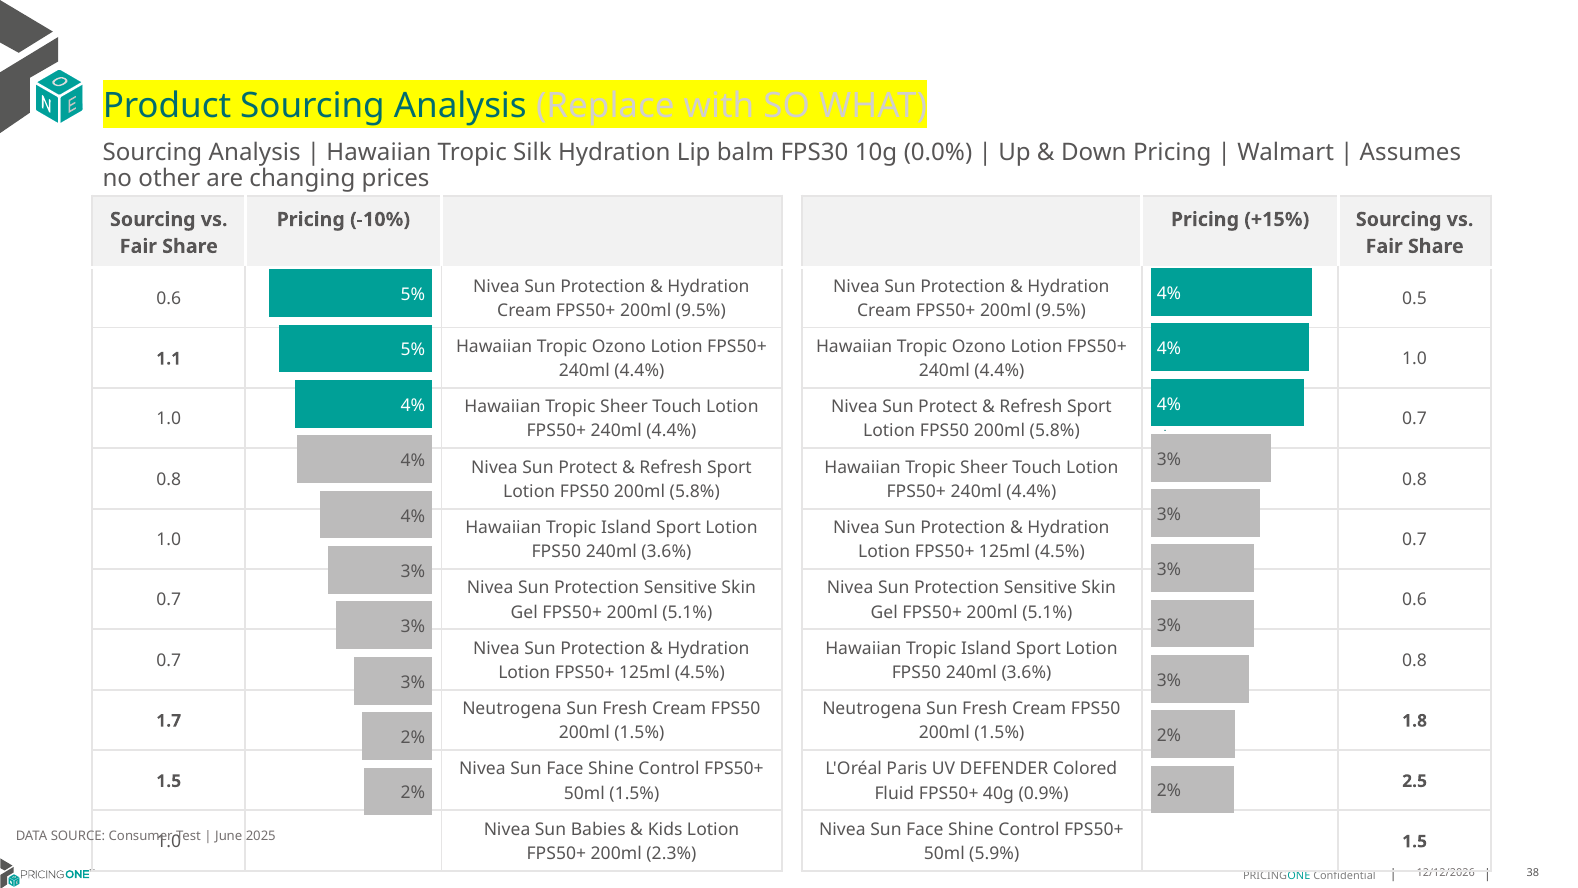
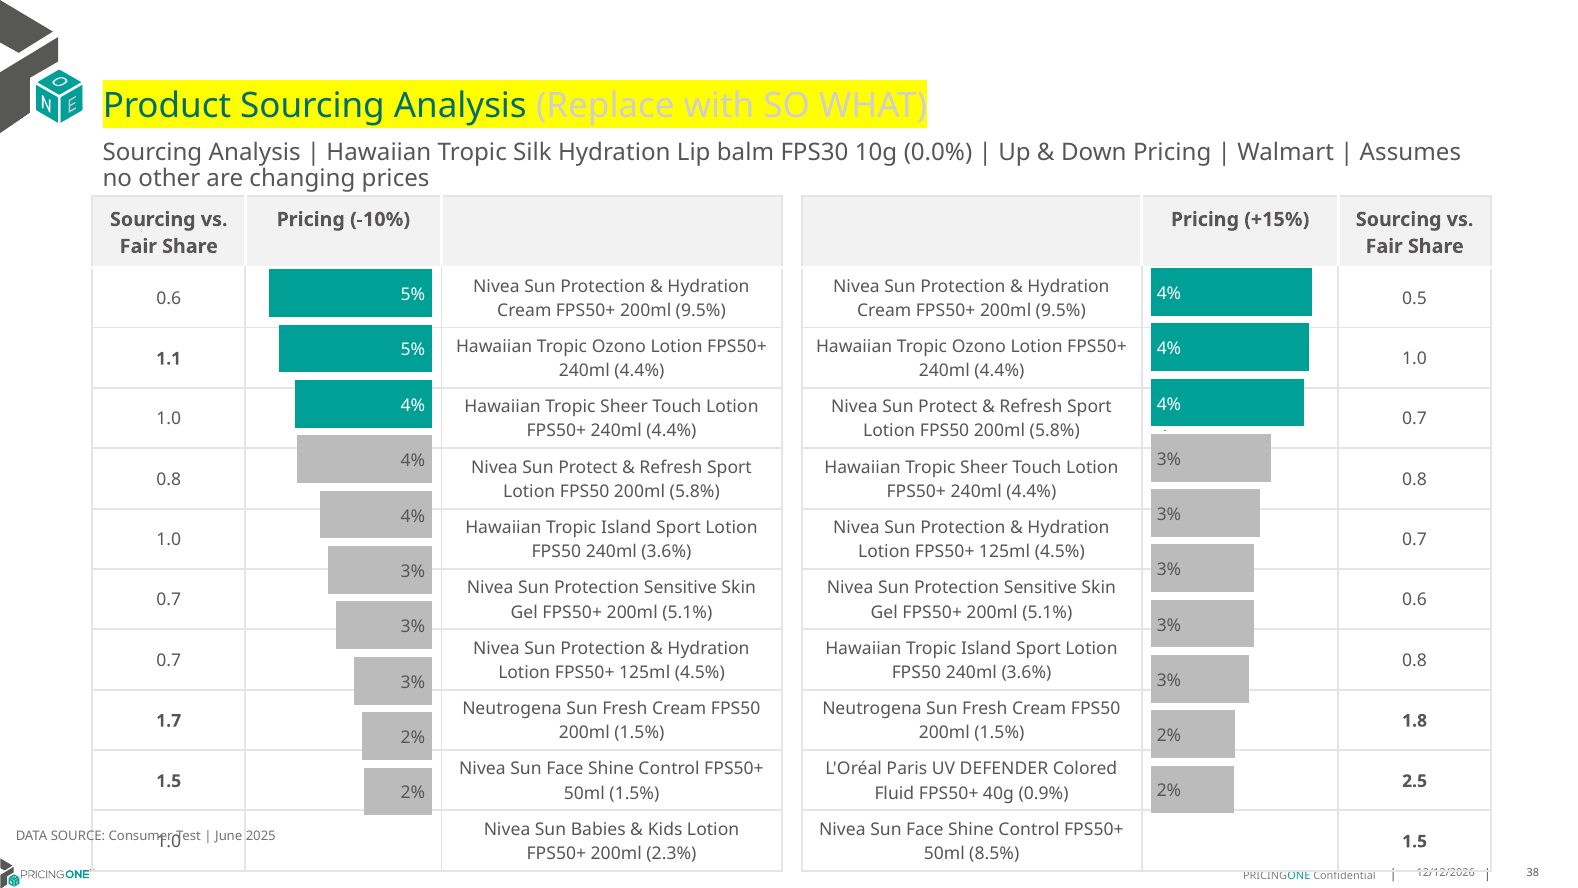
5.9%: 5.9% -> 8.5% (994, 853)
